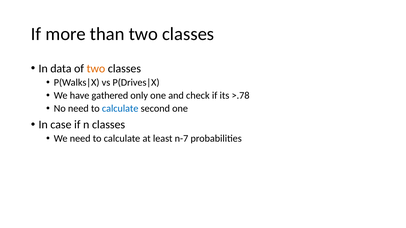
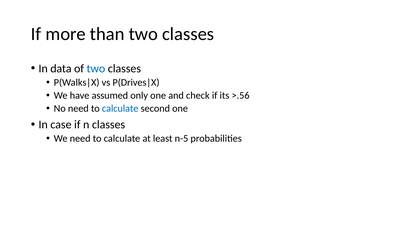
two colour: orange -> blue (96, 69)
gathered: gathered -> assumed (110, 96)
>.78: >.78 -> >.56 (241, 96)
n-7: n-7 -> n-5 (181, 139)
